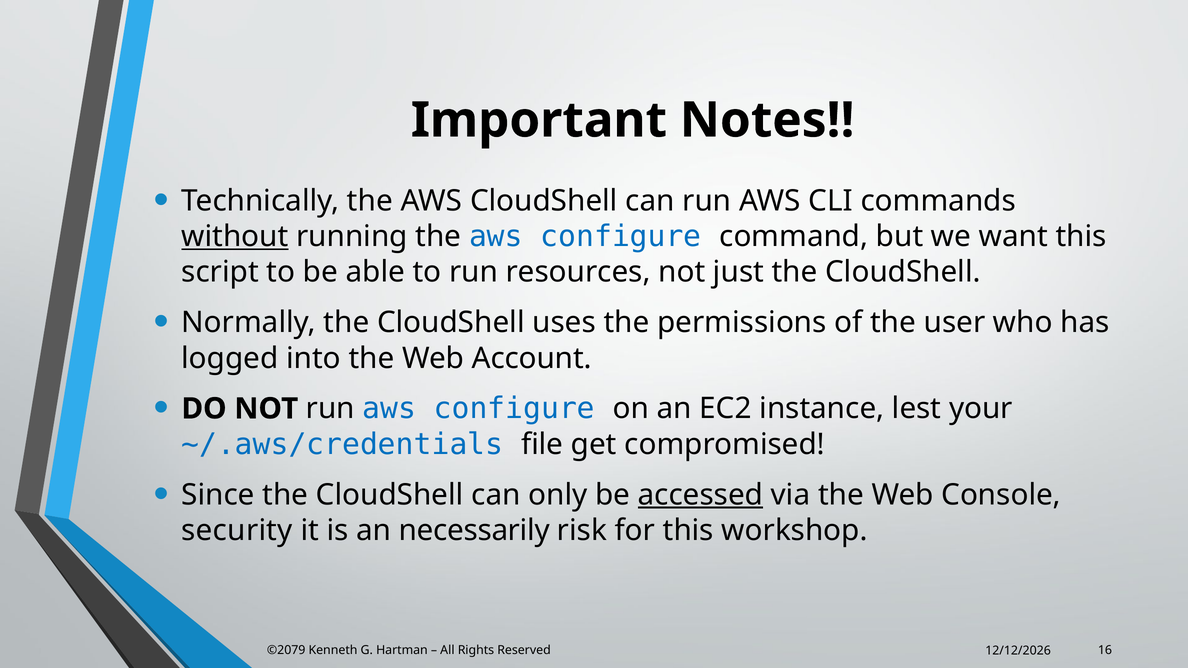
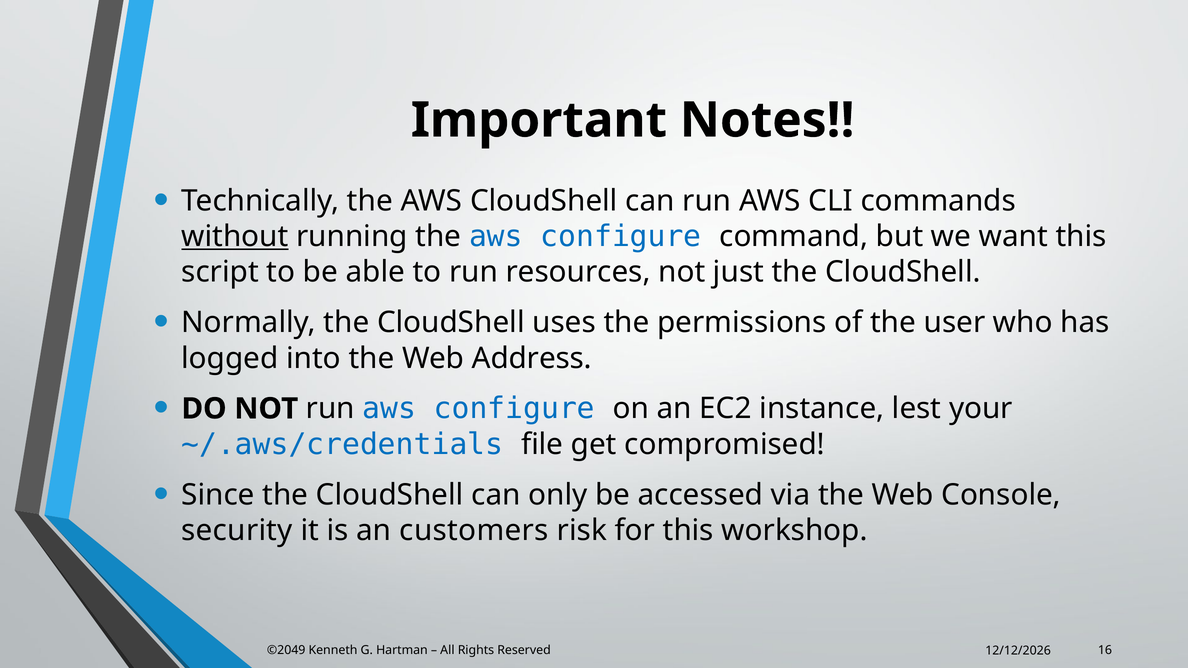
Account: Account -> Address (532, 358)
accessed underline: present -> none (701, 495)
necessarily: necessarily -> customers (474, 531)
©2079: ©2079 -> ©2049 (286, 650)
